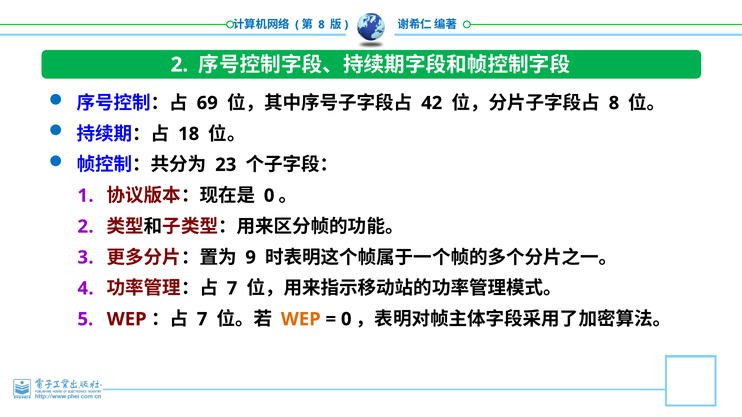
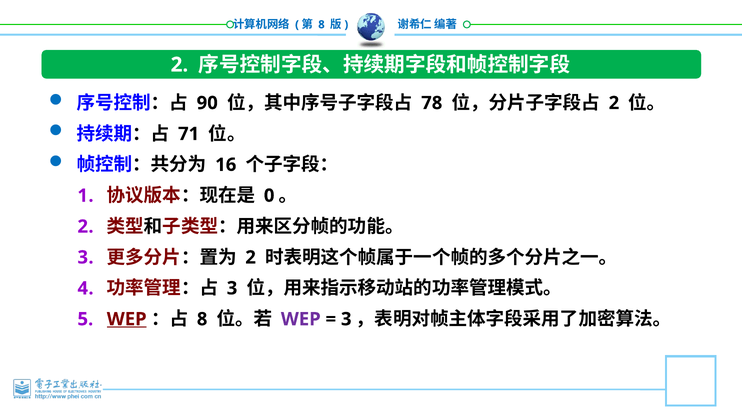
69: 69 -> 90 (207, 103)
42: 42 -> 78 (432, 103)
8: 8 -> 2 (614, 103)
18: 18 -> 71 (189, 134)
23: 23 -> 16 (226, 165)
9: 9 -> 2 (251, 258)
7: 7 -> 3 (232, 289)
WEP underline: none -> present (127, 319)
7: 7 -> 8 (202, 319)
WEP colour: orange -> purple (301, 319)
0: 0 -> 3 (346, 319)
